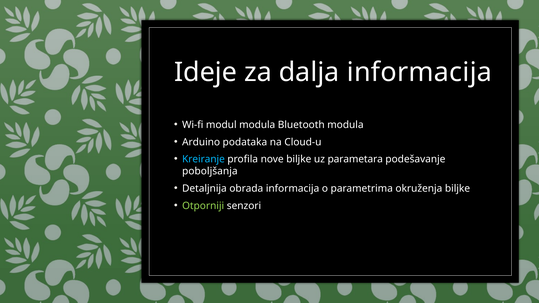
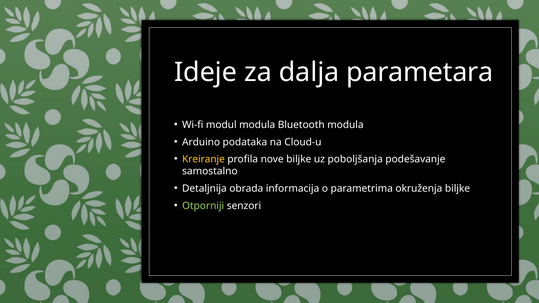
dalja informacija: informacija -> parametara (420, 72)
Kreiranje colour: light blue -> yellow (203, 159)
parametara: parametara -> poboljšanja (355, 159)
poboljšanja: poboljšanja -> samostalno (210, 171)
